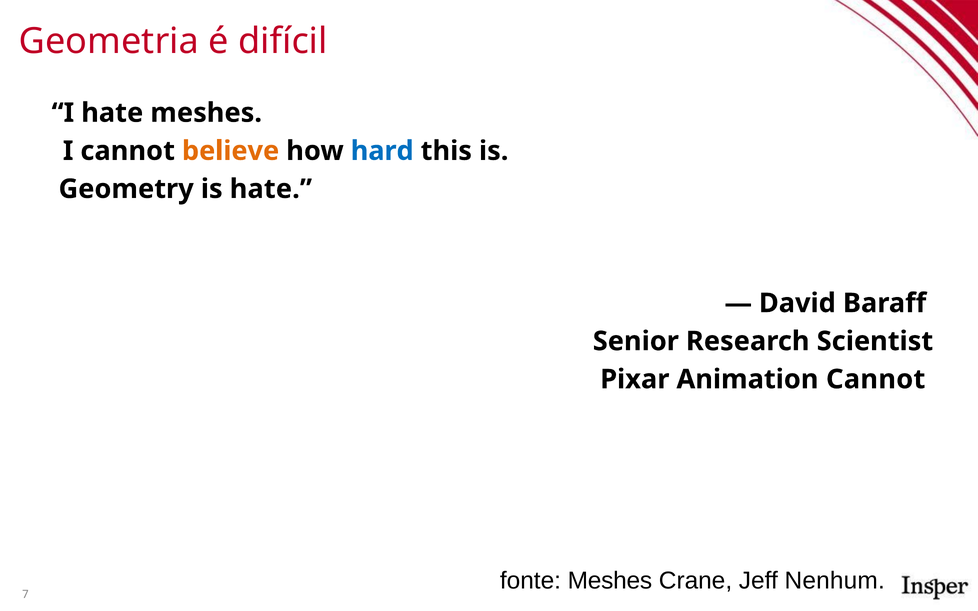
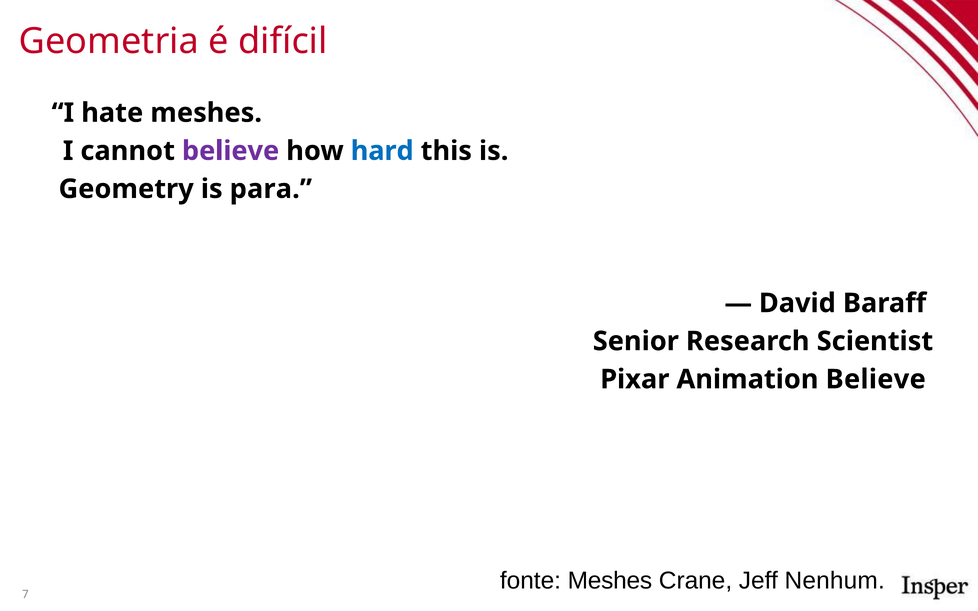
believe colour: orange -> purple (231, 151)
is hate: hate -> para (271, 189)
Animation Cannot: Cannot -> Believe (876, 379)
